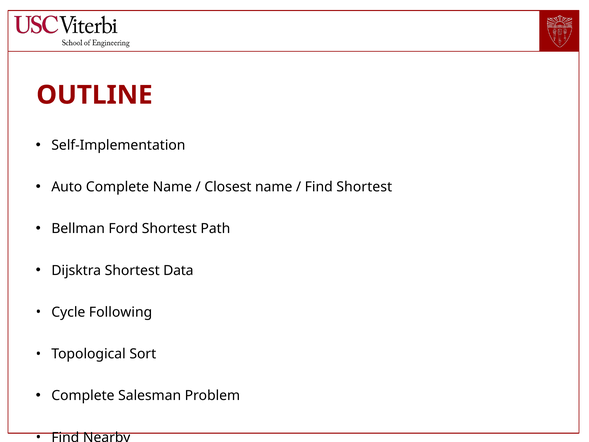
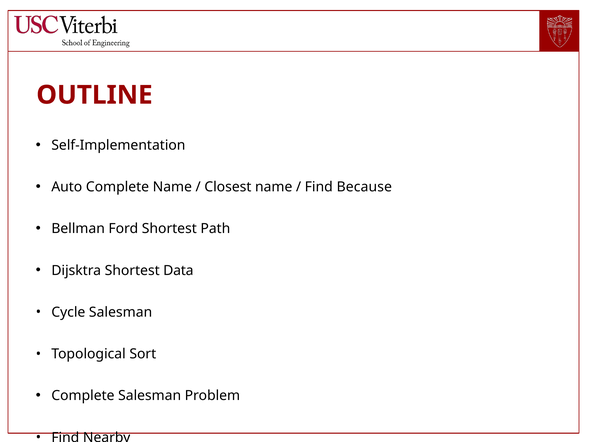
Find Shortest: Shortest -> Because (364, 187)
Cycle Following: Following -> Salesman (121, 312)
